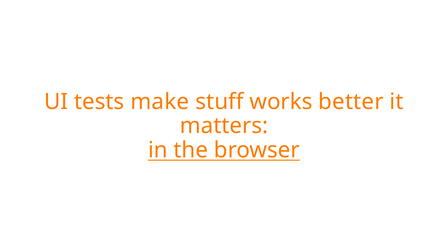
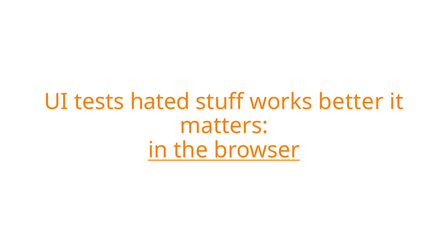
make: make -> hated (160, 102)
